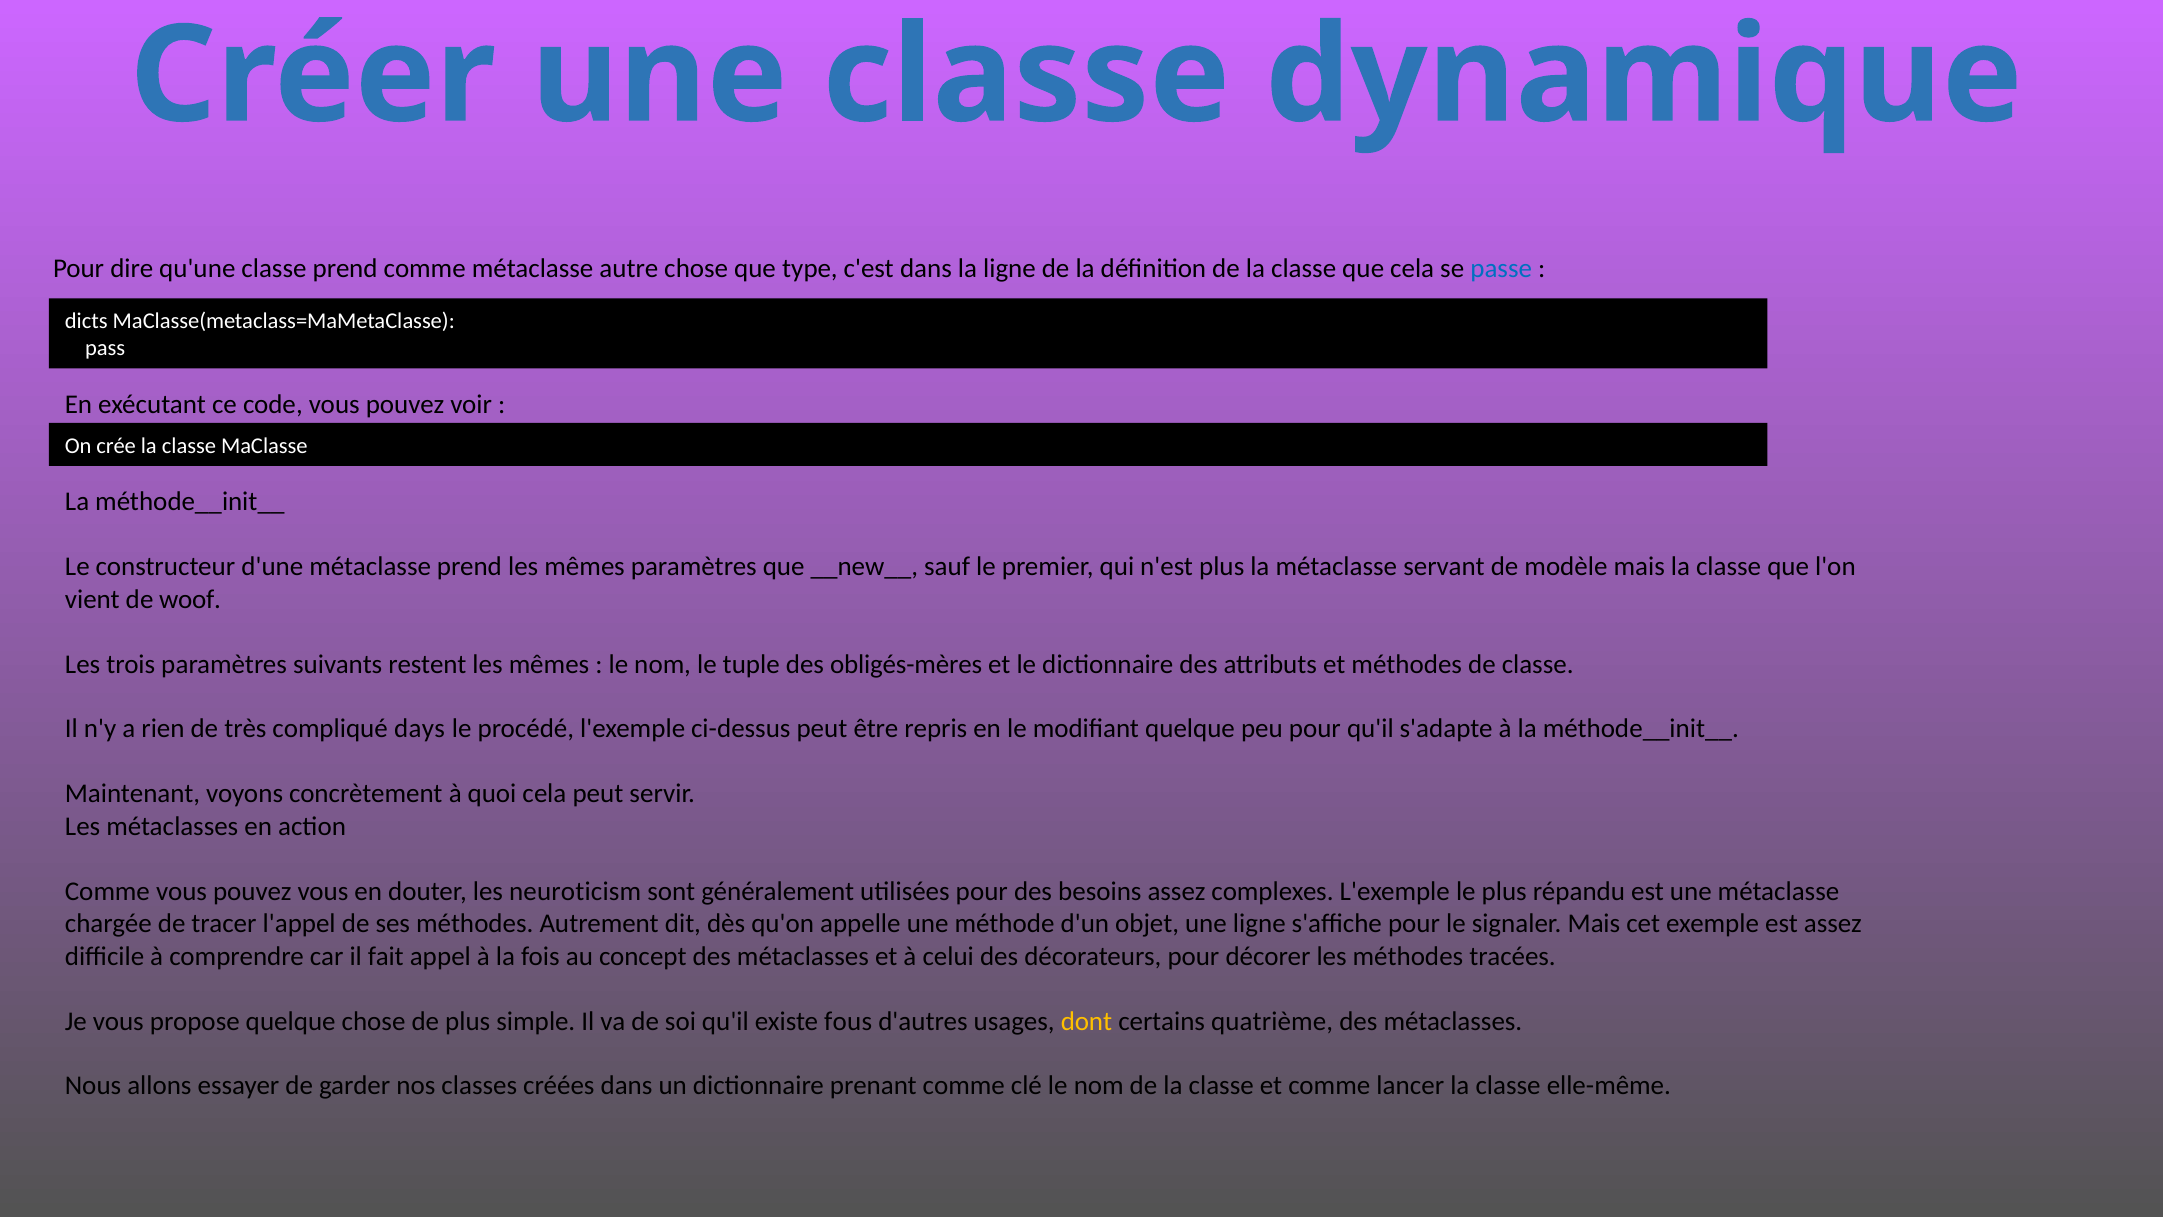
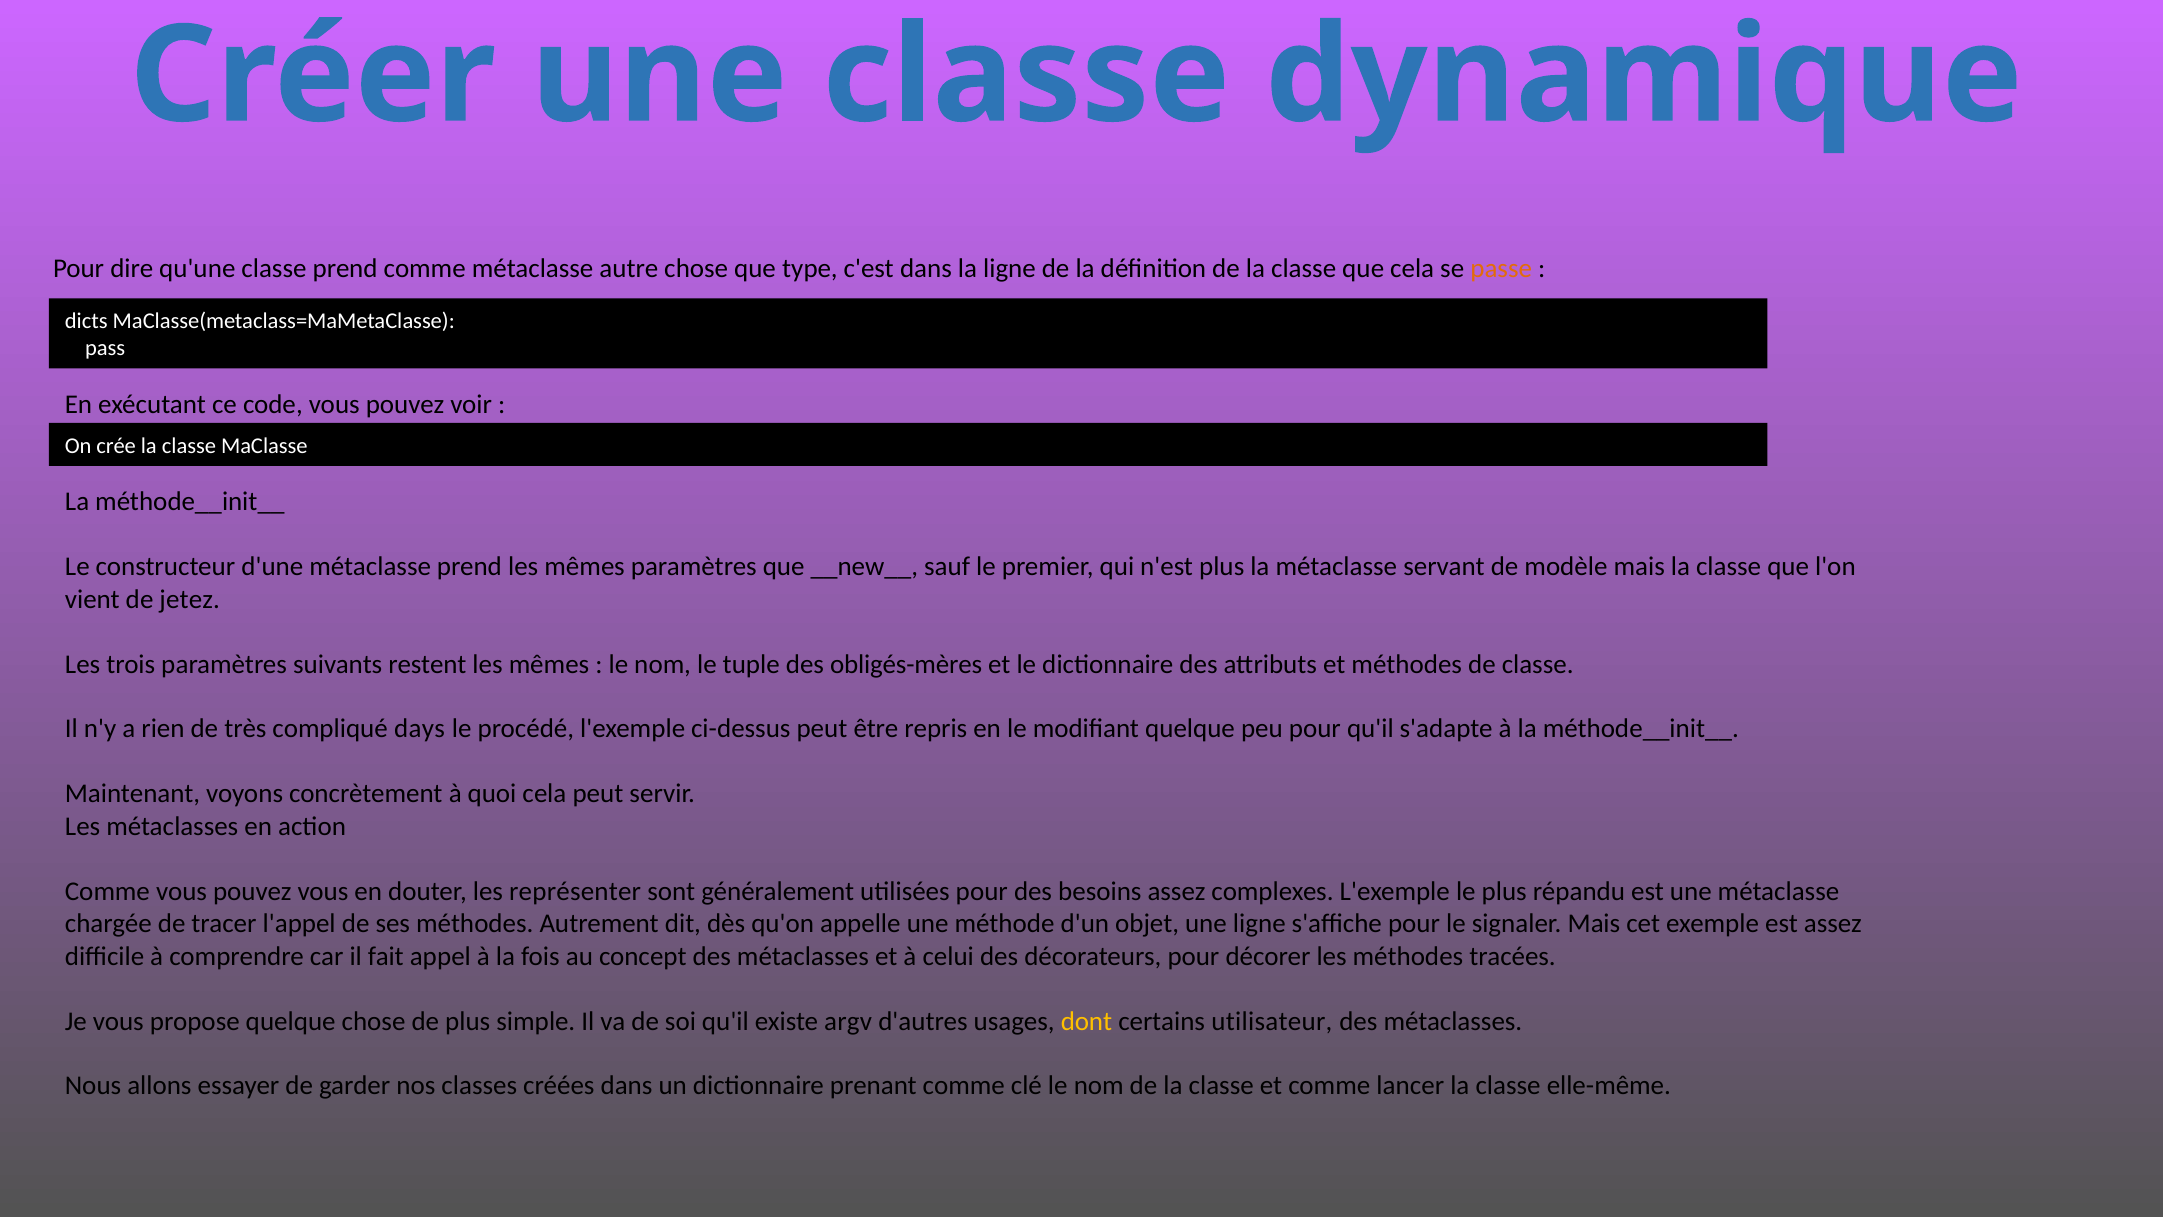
passe colour: blue -> orange (1501, 269)
woof: woof -> jetez (190, 599)
neuroticism: neuroticism -> représenter (575, 891)
fous: fous -> argv (848, 1021)
quatrième: quatrième -> utilisateur (1272, 1021)
